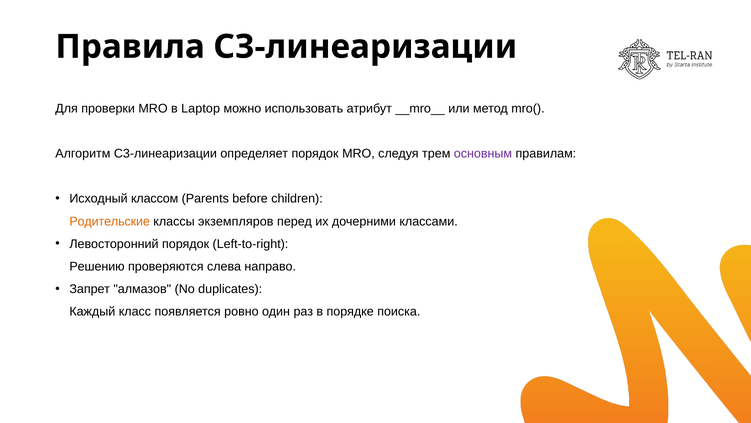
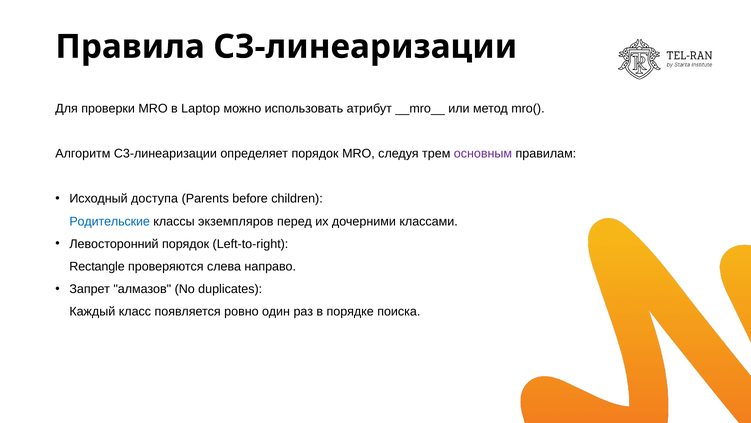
классом: классом -> доступа (155, 199)
Родительские colour: orange -> blue (110, 221)
Решению: Решению -> Rectangle (97, 266)
